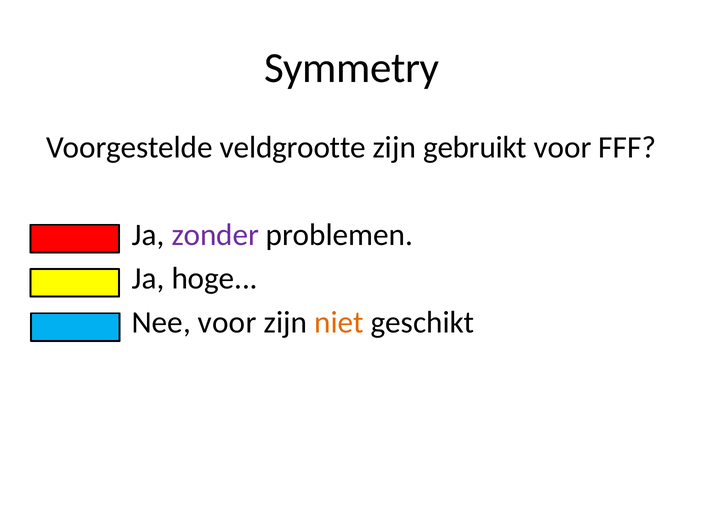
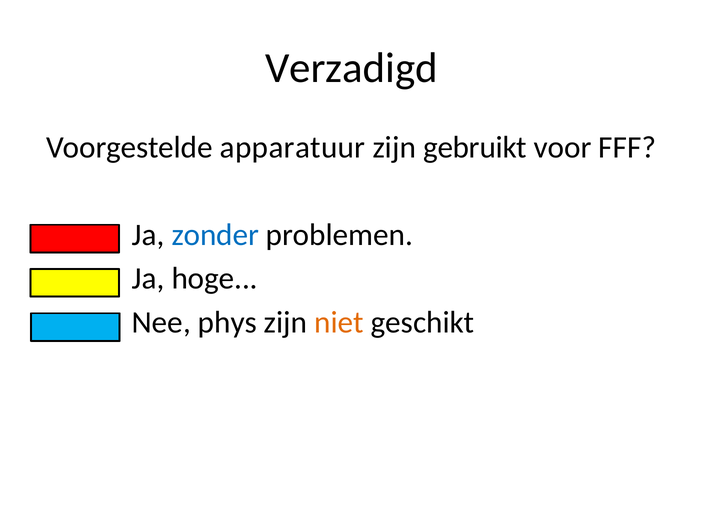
Symmetry: Symmetry -> Verzadigd (351, 68)
veldgrootte: veldgrootte -> apparatuur (293, 147)
zonder colour: purple -> blue (215, 235)
Nee voor: voor -> phys (227, 323)
